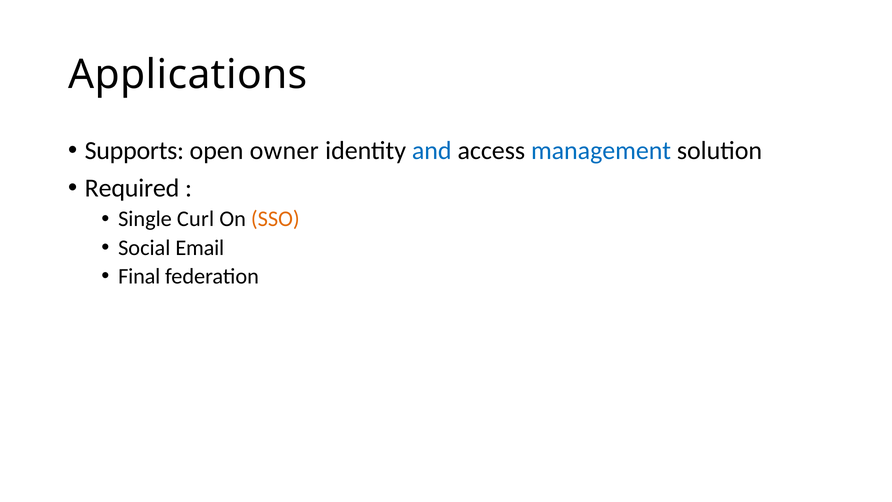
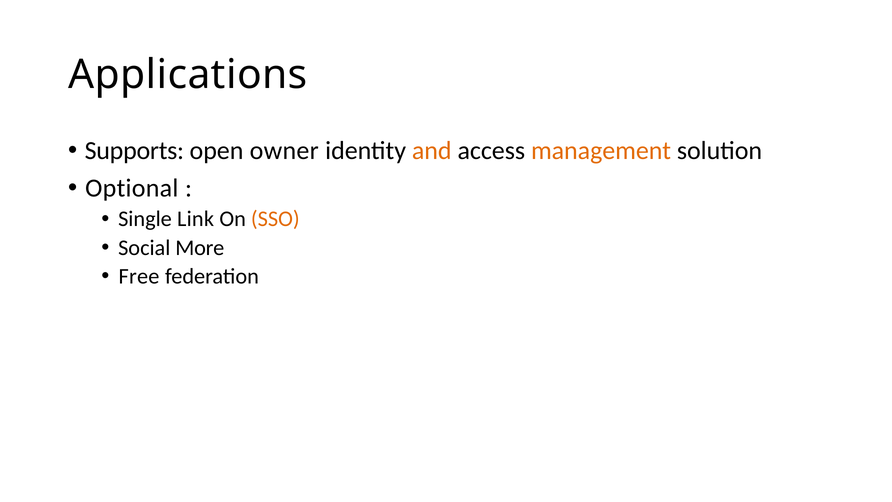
and colour: blue -> orange (432, 151)
management colour: blue -> orange (601, 151)
Required: Required -> Optional (132, 188)
Curl: Curl -> Link (196, 219)
Email: Email -> More (200, 248)
Final: Final -> Free (139, 276)
